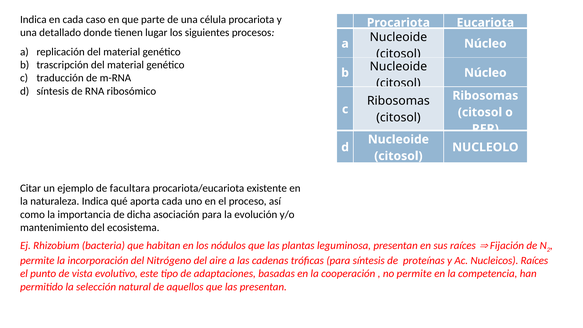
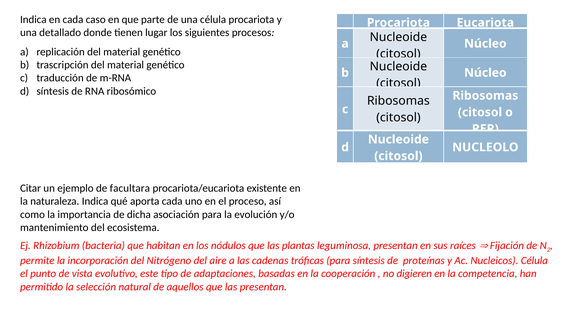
Nucleicos Raíces: Raíces -> Célula (534, 260)
no permite: permite -> digieren (414, 274)
